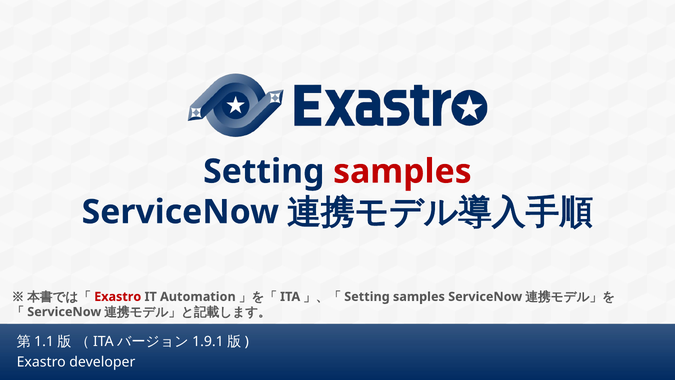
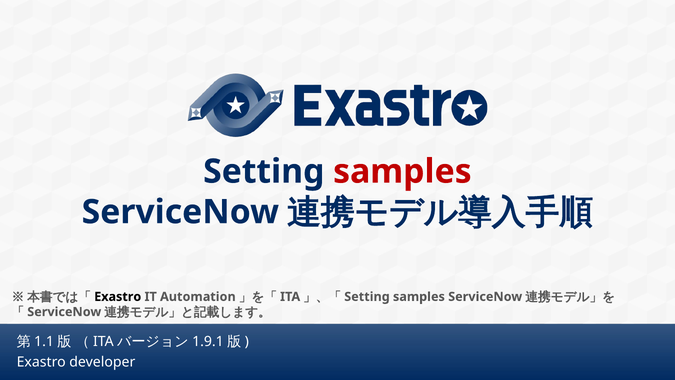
Exastro colour: red -> black (118, 296)
